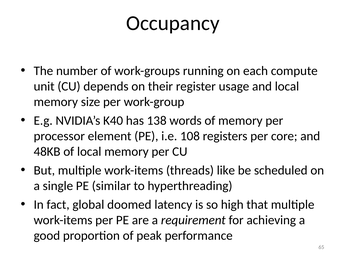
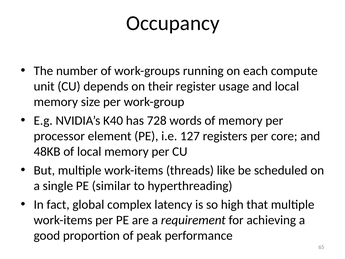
138: 138 -> 728 (157, 120)
108: 108 -> 127 (190, 136)
doomed: doomed -> complex (129, 204)
